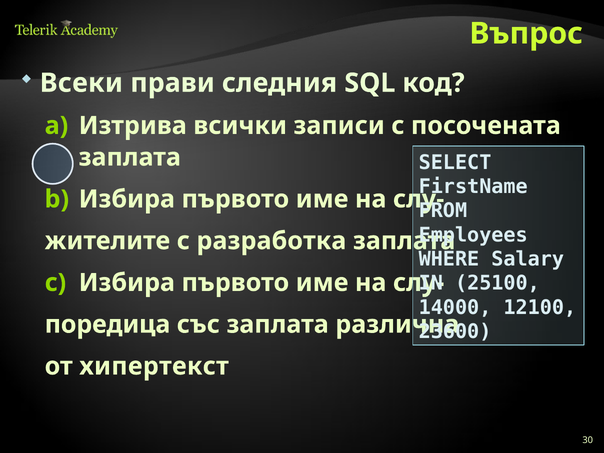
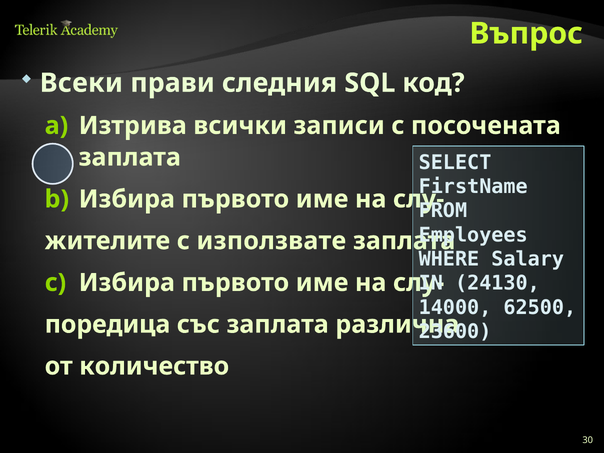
разработка: разработка -> използвате (271, 241)
25100: 25100 -> 24130 (497, 283)
12100: 12100 -> 62500 (540, 307)
хипертекст: хипертекст -> количество (154, 366)
